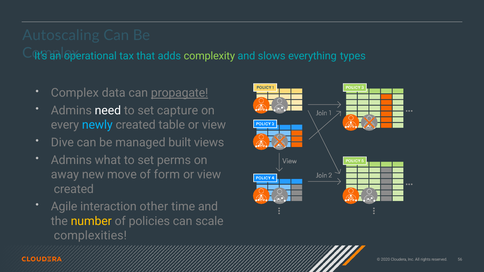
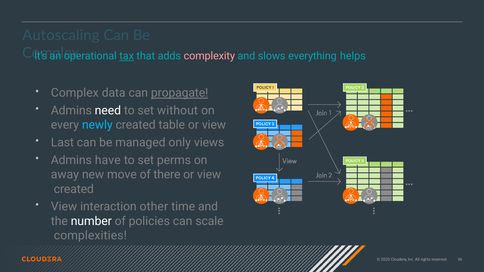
tax underline: none -> present (127, 56)
complexity colour: light green -> pink (209, 56)
types: types -> helps (353, 56)
capture: capture -> without (177, 111)
Dive: Dive -> Last (62, 143)
built: built -> only (180, 143)
what: what -> have (108, 160)
form: form -> there (167, 175)
Agile: Agile -> View (64, 207)
number colour: yellow -> white (91, 221)
